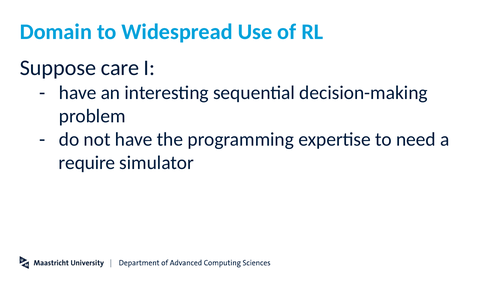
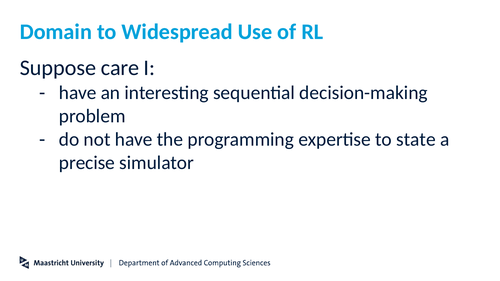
need: need -> state (416, 140)
require: require -> precise (87, 163)
